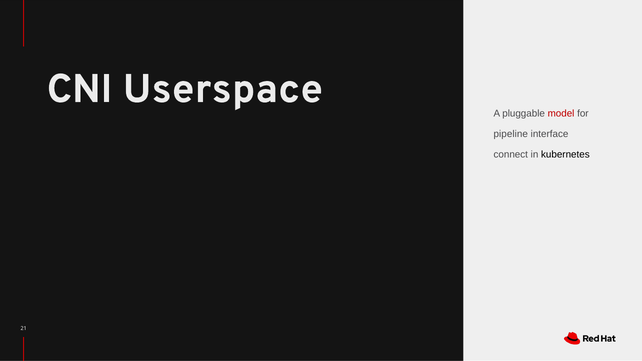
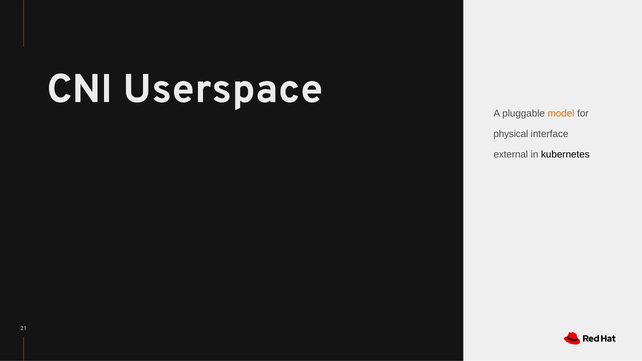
model colour: red -> orange (561, 114)
pipeline: pipeline -> physical (511, 134)
connect: connect -> external (511, 154)
